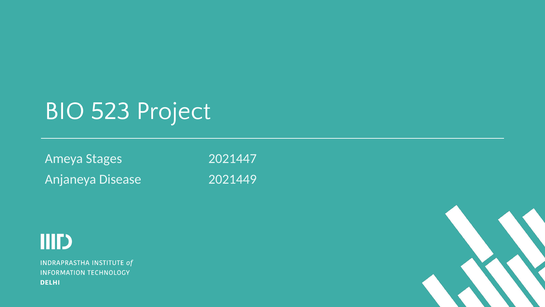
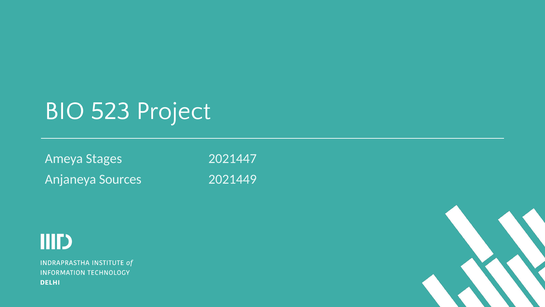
Disease: Disease -> Sources (120, 179)
